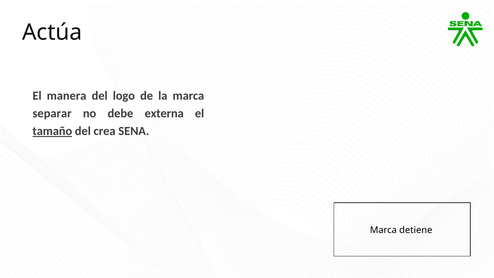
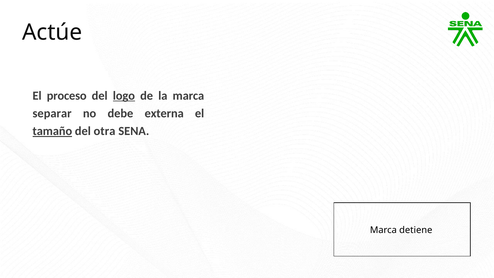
Actúa: Actúa -> Actúe (52, 32)
manera: manera -> proceso (67, 96)
logo underline: none -> present (124, 96)
crea: crea -> otra (105, 131)
